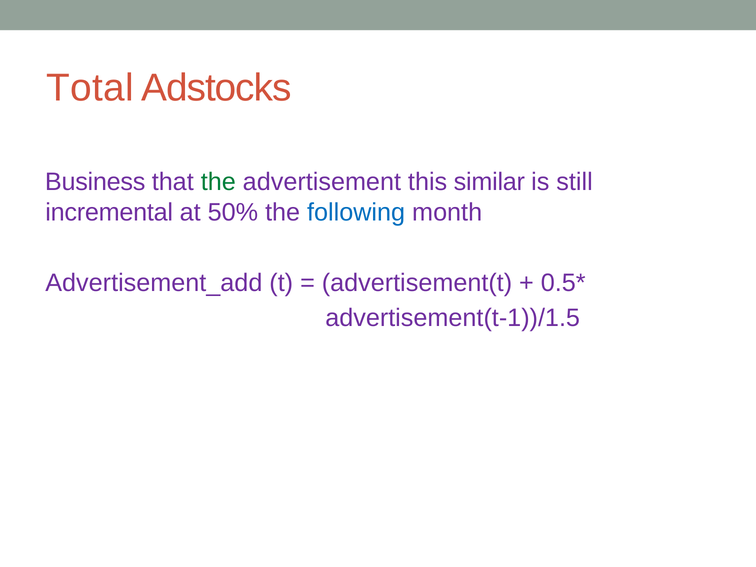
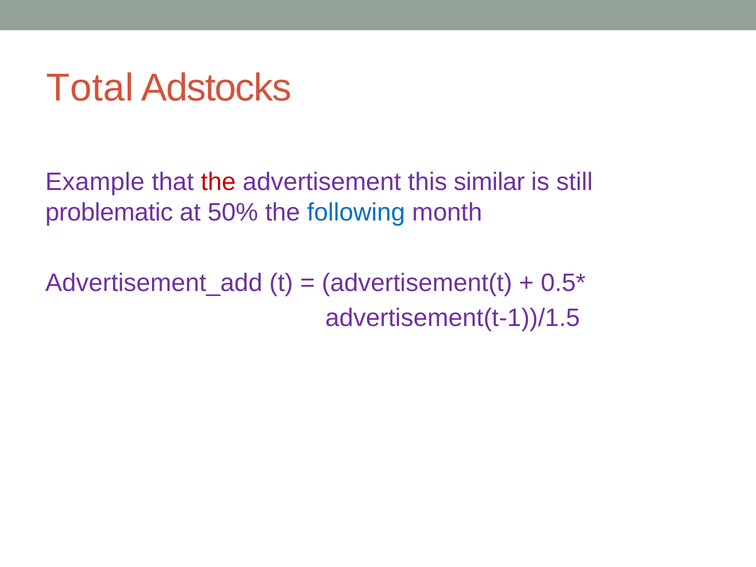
Business: Business -> Example (95, 182)
the colour: green -> red (218, 182)
incremental: incremental -> problematic (109, 212)
